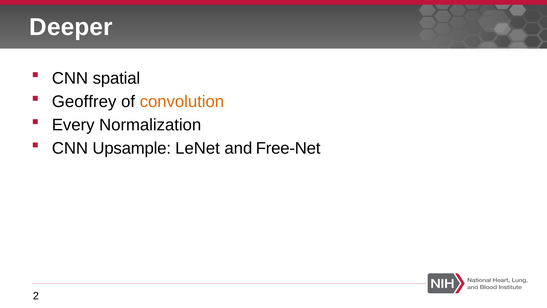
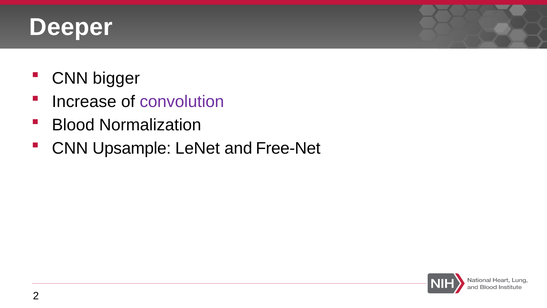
spatial: spatial -> bigger (116, 78)
Geoffrey: Geoffrey -> Increase (84, 101)
convolution colour: orange -> purple (182, 101)
Every: Every -> Blood (73, 125)
